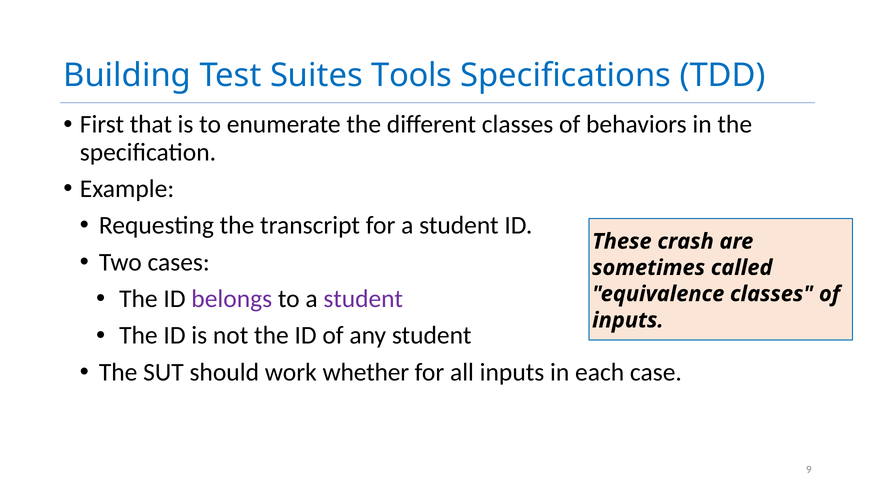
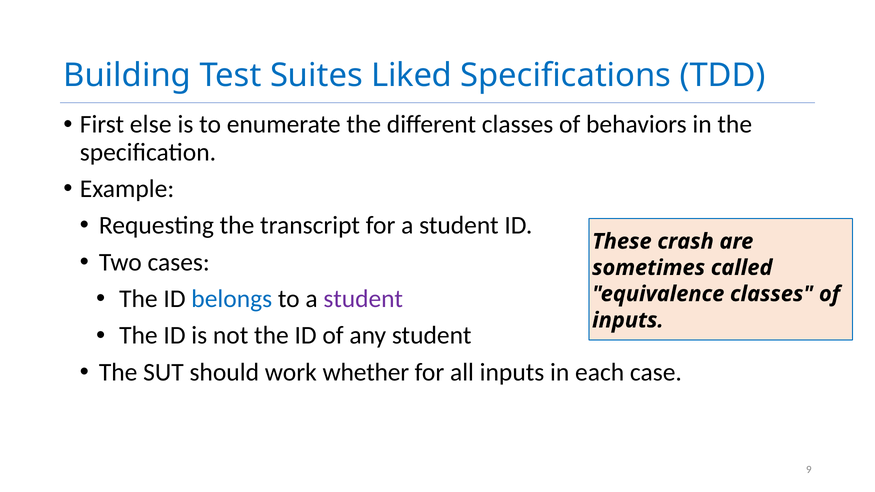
Tools: Tools -> Liked (412, 75)
that: that -> else (151, 125)
belongs colour: purple -> blue (232, 299)
